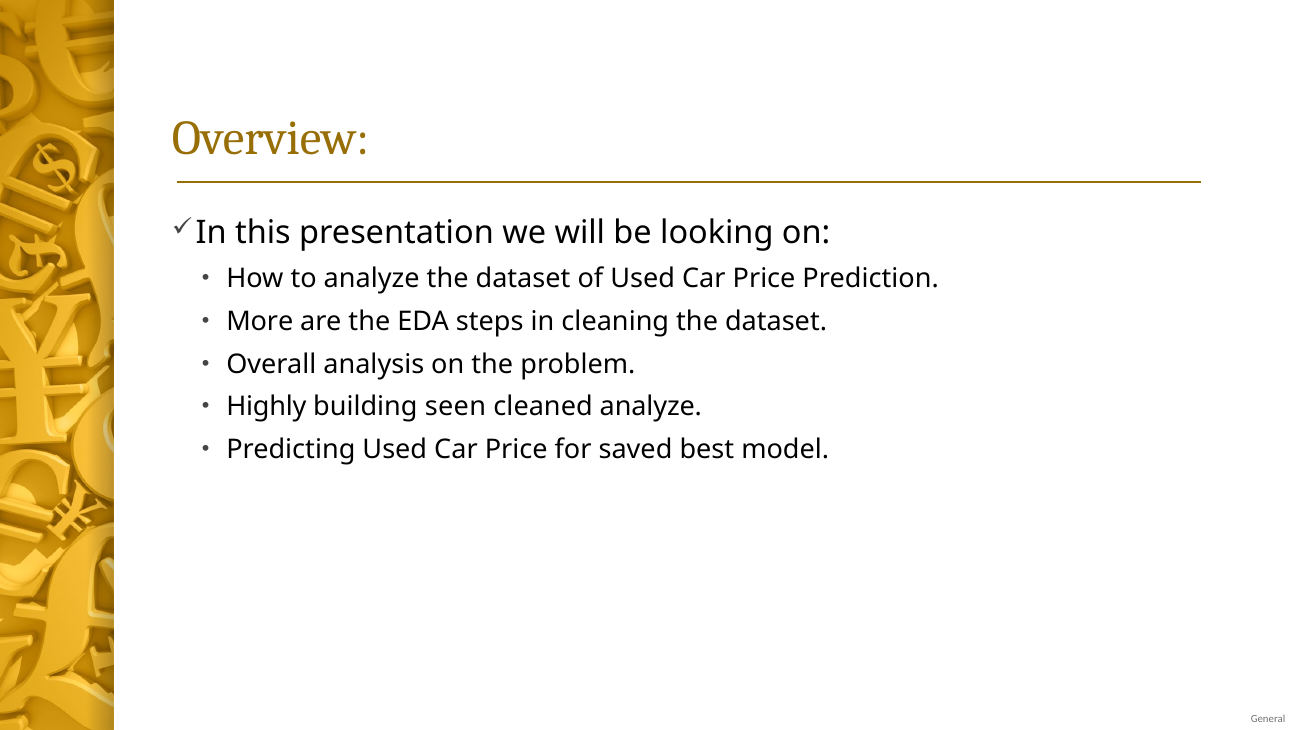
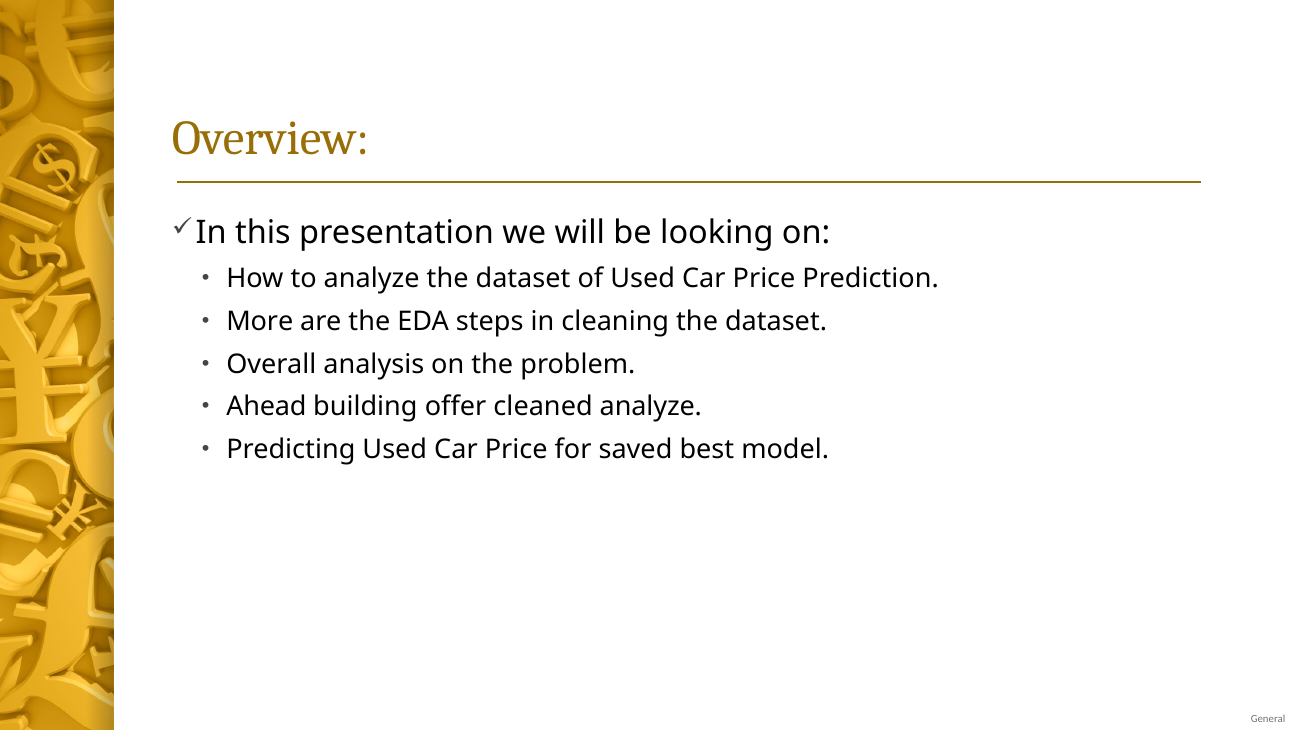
Highly: Highly -> Ahead (266, 407)
seen: seen -> offer (456, 407)
